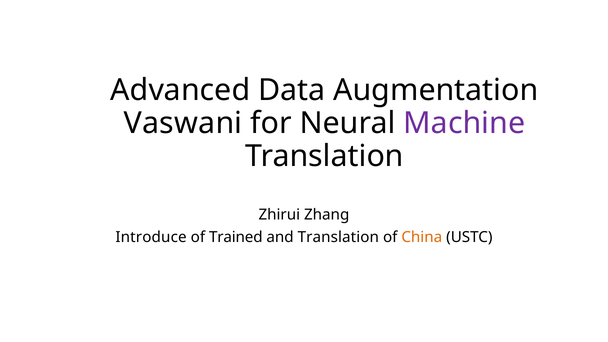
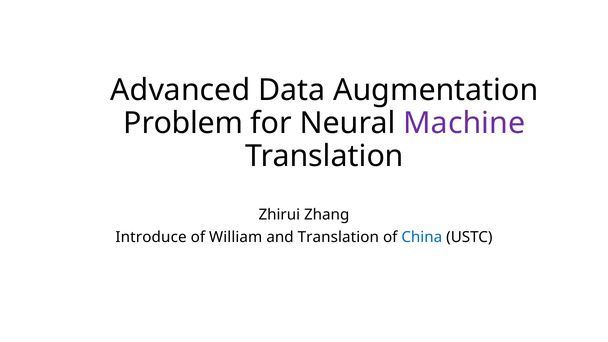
Vaswani: Vaswani -> Problem (183, 123)
Trained: Trained -> William (236, 237)
China colour: orange -> blue (422, 237)
